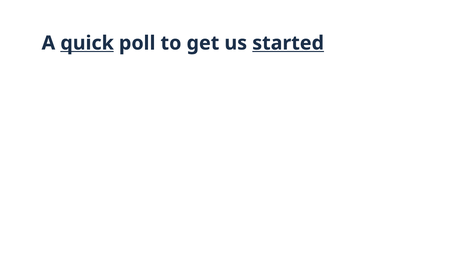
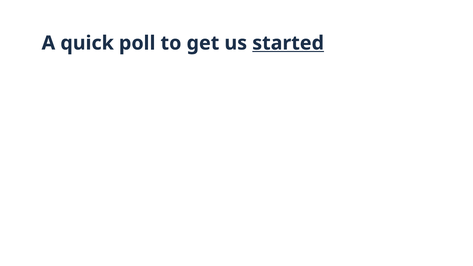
quick underline: present -> none (87, 43)
